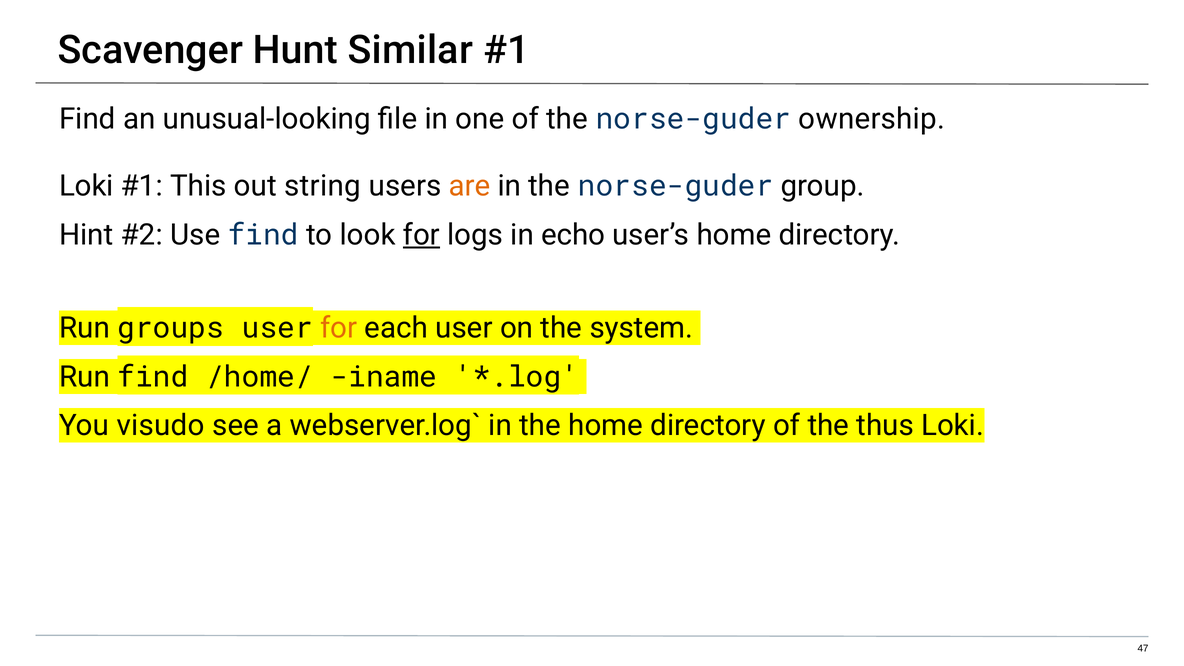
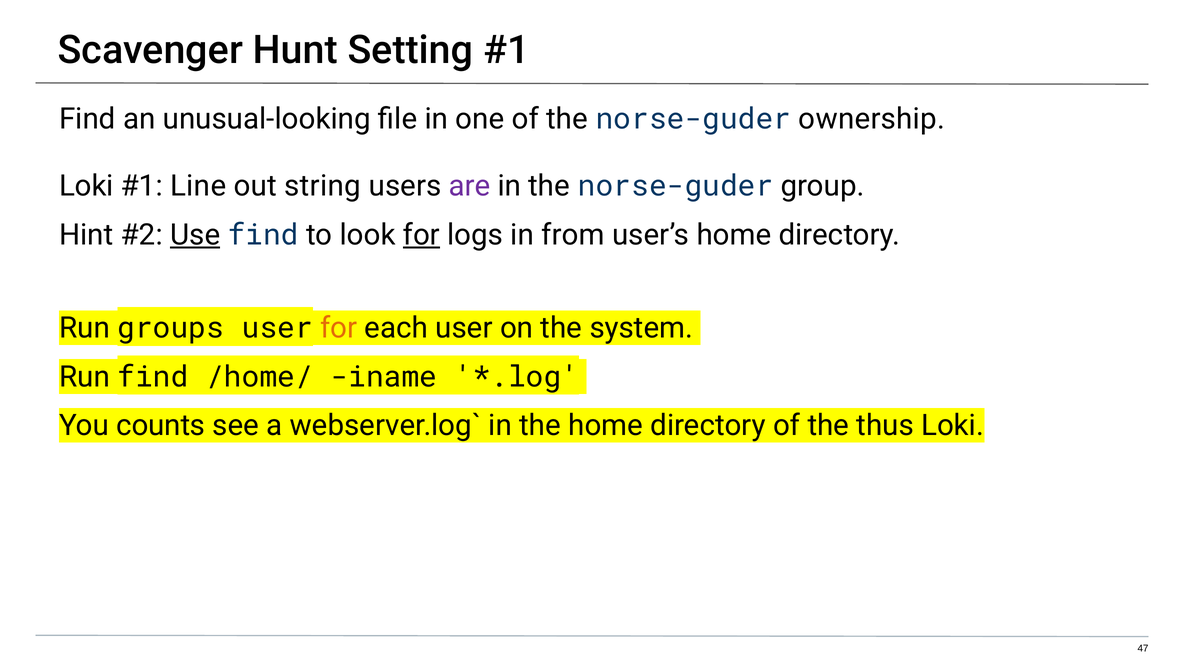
Similar: Similar -> Setting (410, 50)
This: This -> Line (198, 186)
are colour: orange -> purple (469, 186)
Use underline: none -> present (195, 235)
echo: echo -> from (573, 235)
visudo: visudo -> counts (161, 425)
